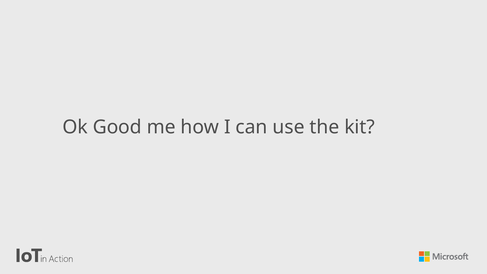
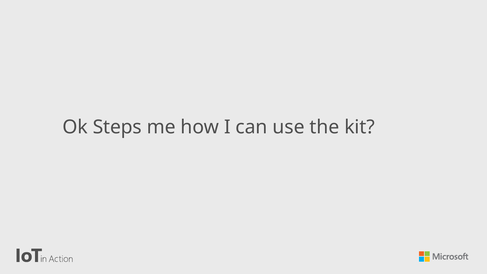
Good: Good -> Steps (117, 127)
